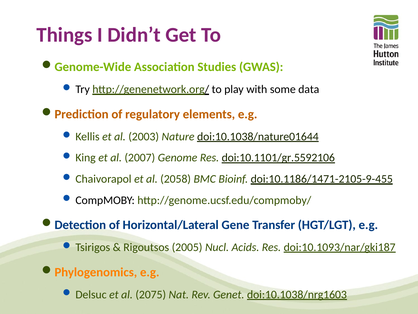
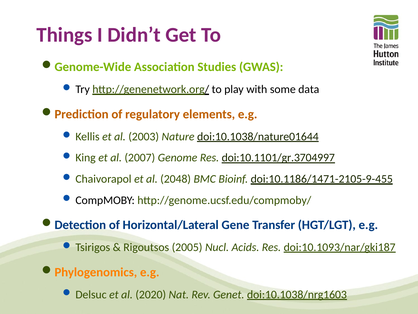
doi:10.1101/gr.5592106: doi:10.1101/gr.5592106 -> doi:10.1101/gr.3704997 (278, 158)
2058: 2058 -> 2048 (176, 179)
2075: 2075 -> 2020 (151, 294)
